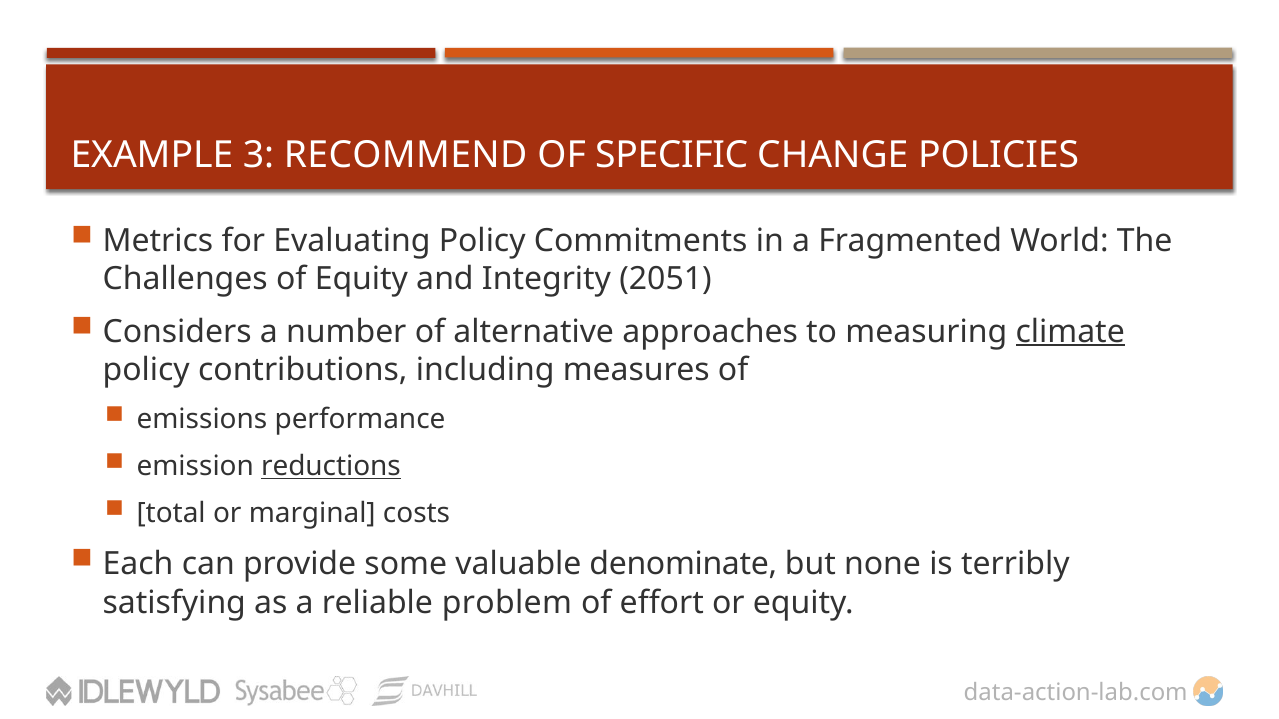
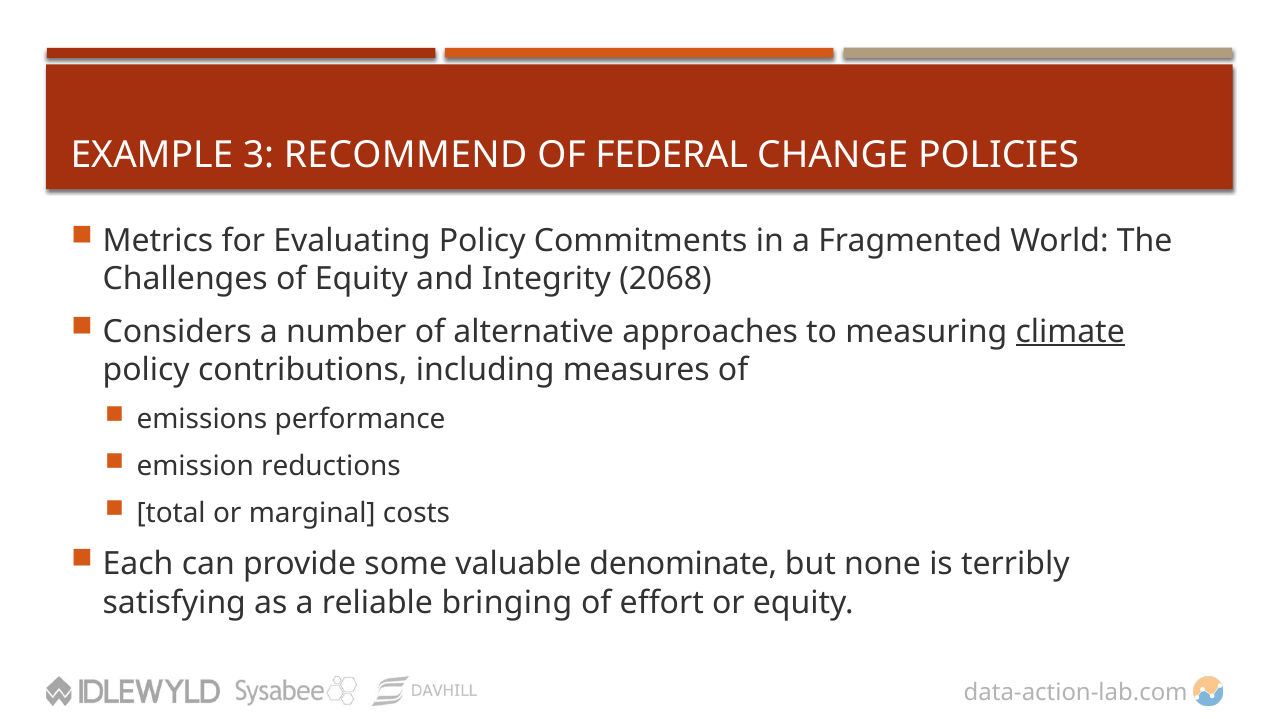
SPECIFIC: SPECIFIC -> FEDERAL (672, 155)
2051: 2051 -> 2068 (666, 279)
reductions underline: present -> none (331, 467)
problem: problem -> bringing (507, 603)
